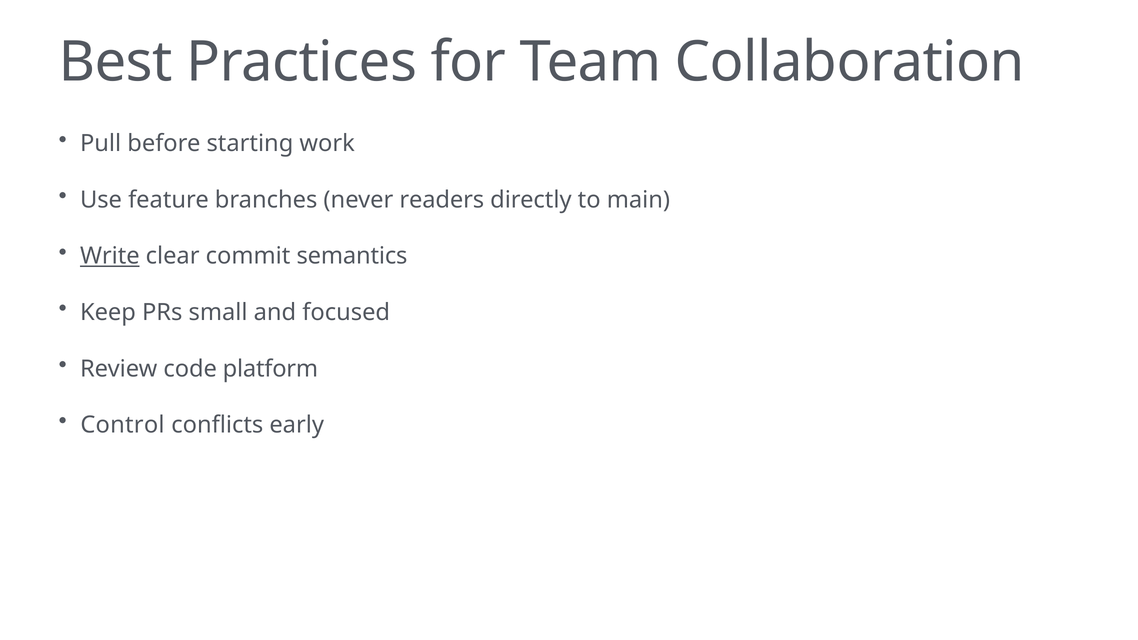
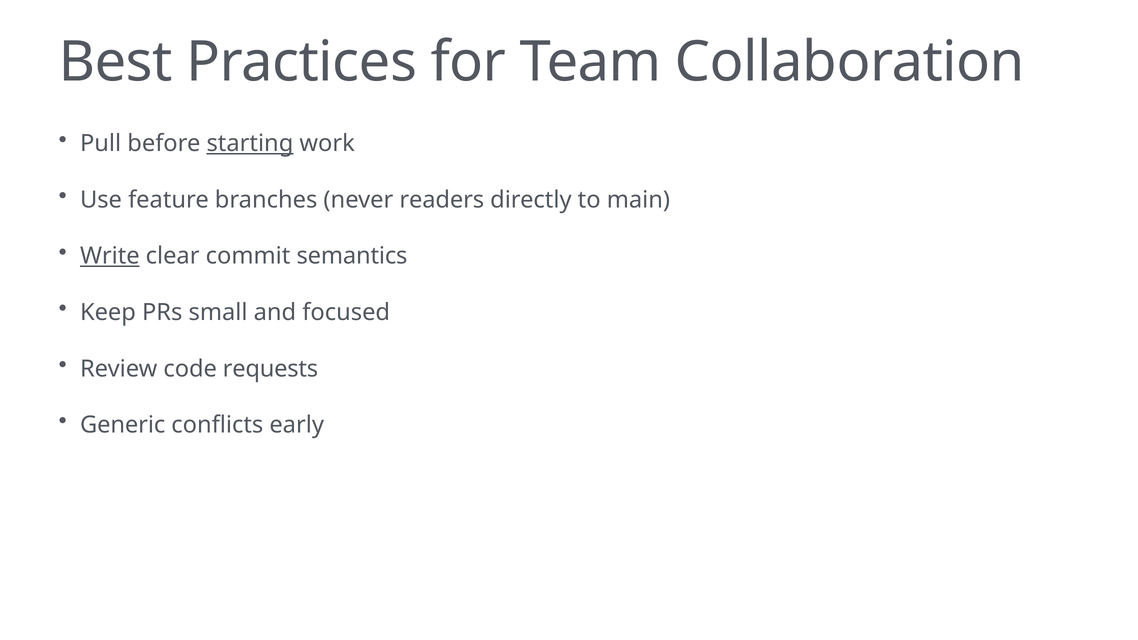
starting underline: none -> present (250, 144)
platform: platform -> requests (270, 369)
Control: Control -> Generic (123, 425)
